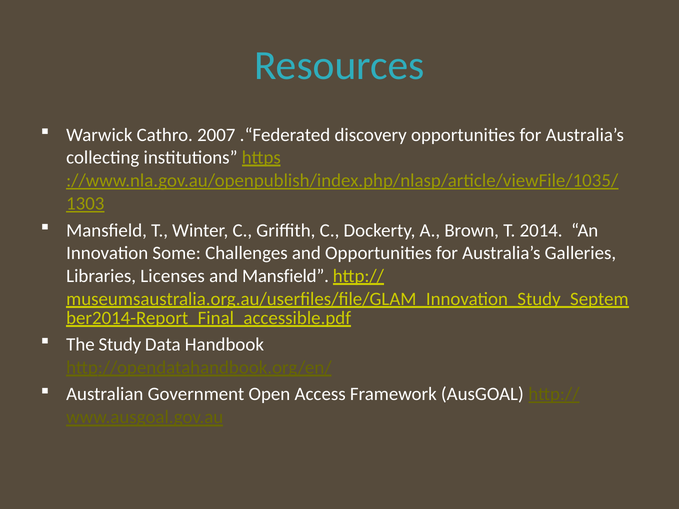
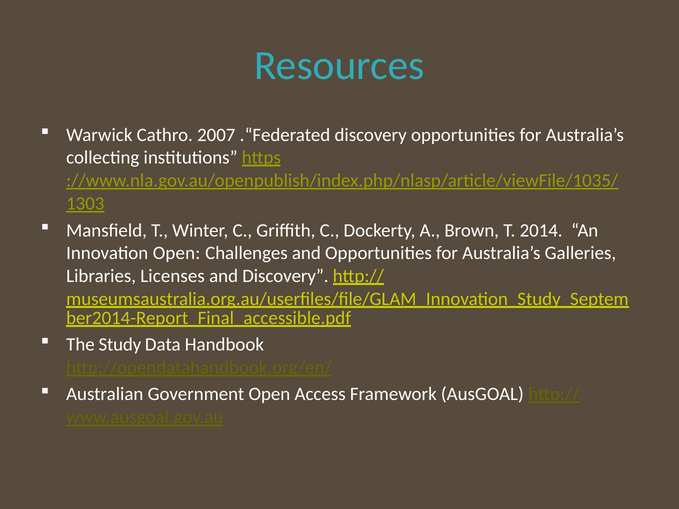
Innovation Some: Some -> Open (177, 253)
and Mansfield: Mansfield -> Discovery (285, 276)
